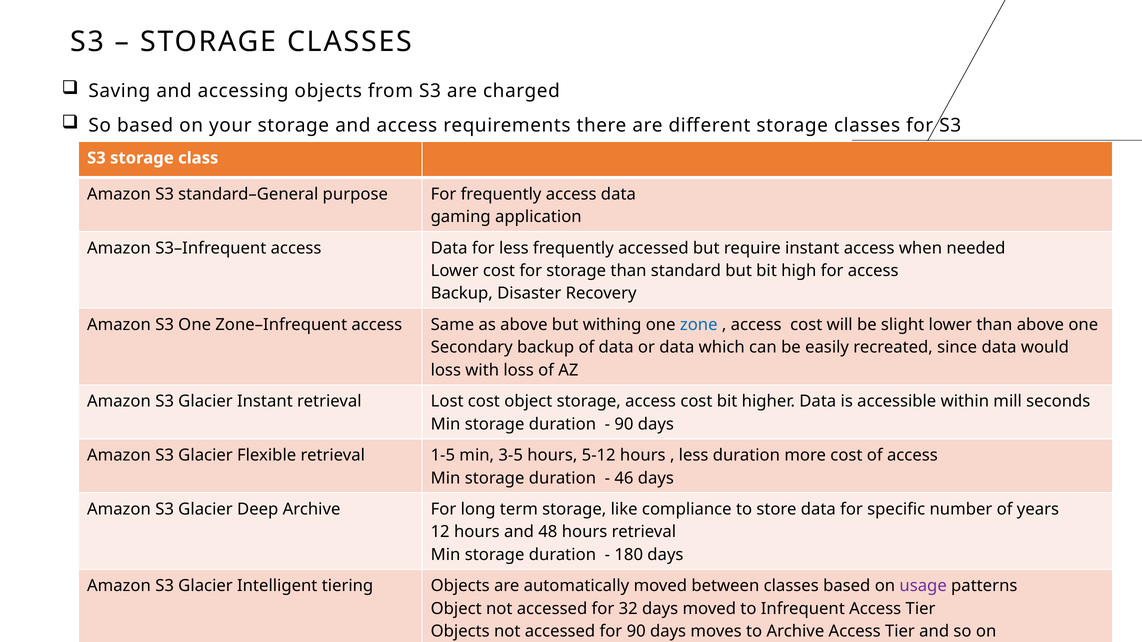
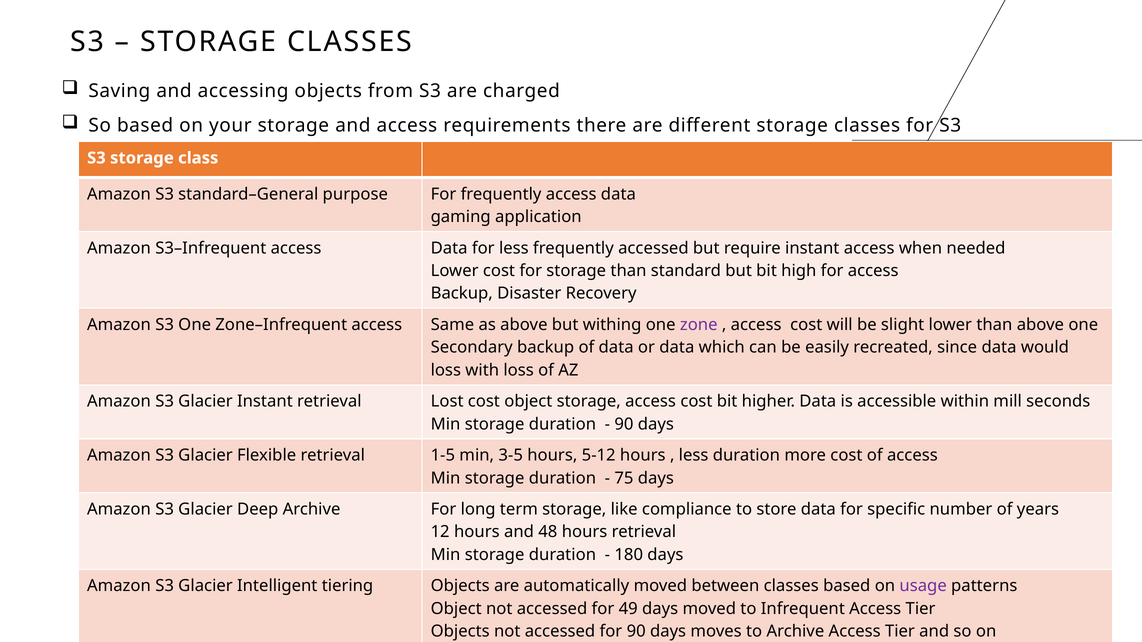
zone colour: blue -> purple (699, 325)
46: 46 -> 75 (624, 478)
32: 32 -> 49 (628, 609)
